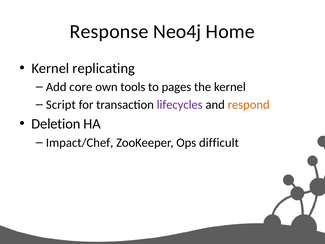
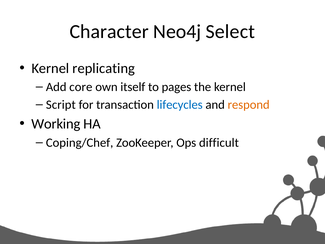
Response: Response -> Character (109, 31)
Home: Home -> Select (230, 31)
tools: tools -> itself (133, 87)
lifecycles colour: purple -> blue (180, 105)
Deletion: Deletion -> Working (56, 124)
Impact/Chef: Impact/Chef -> Coping/Chef (80, 142)
